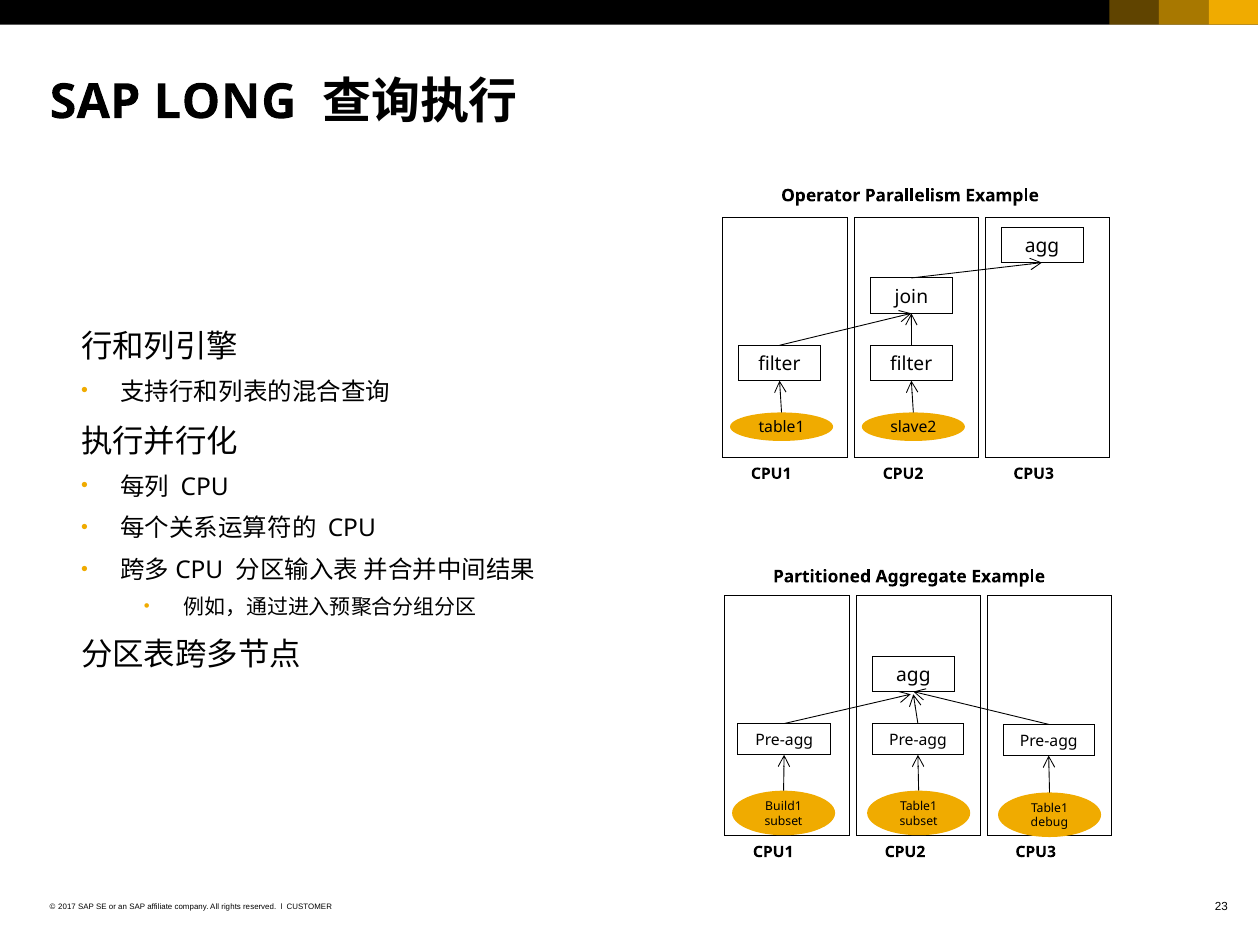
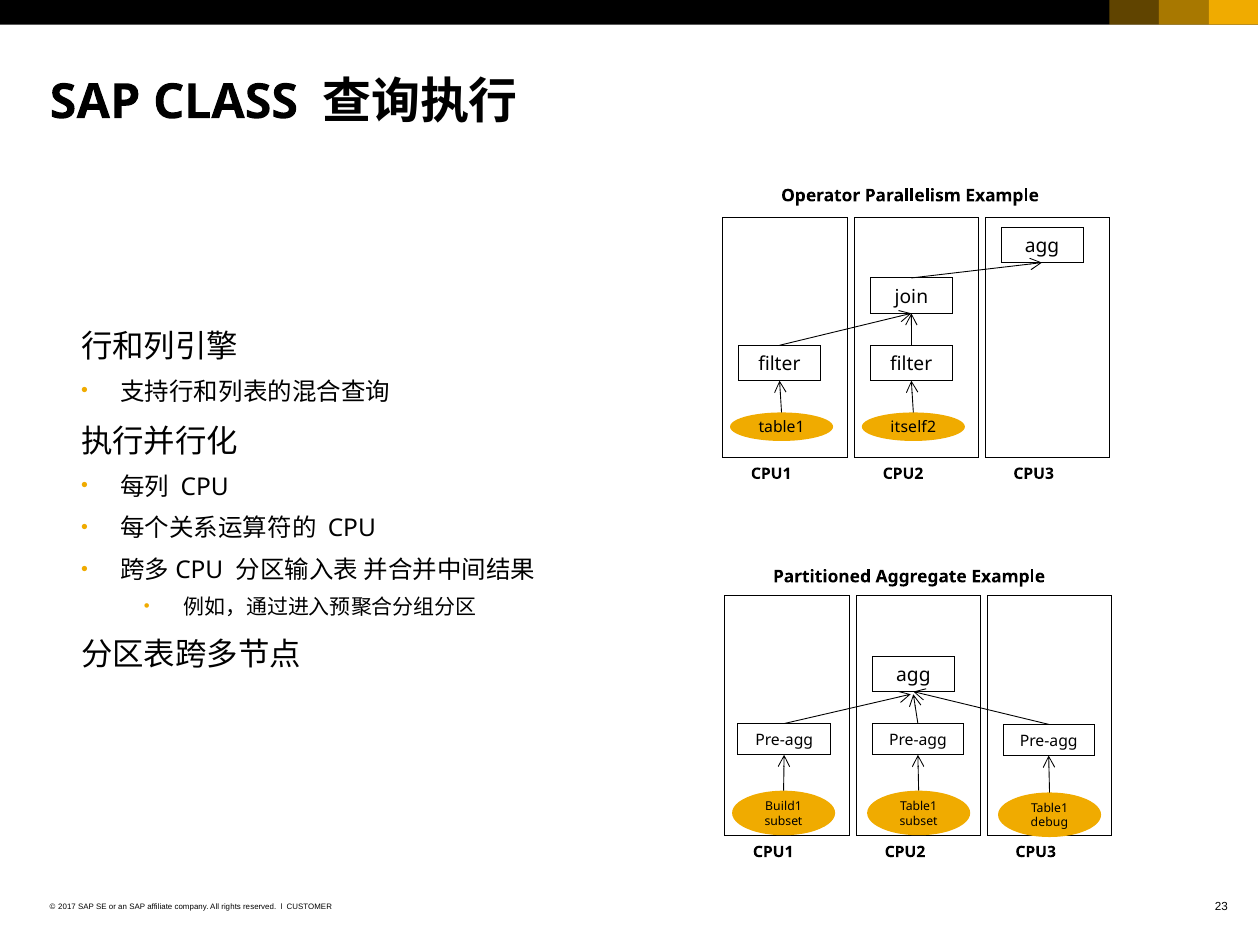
LONG: LONG -> CLASS (226, 102)
slave2: slave2 -> itself2 (913, 428)
